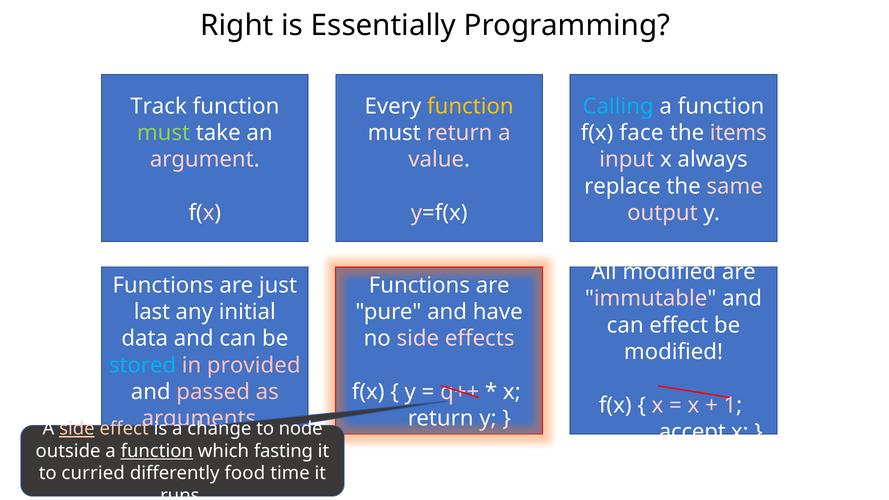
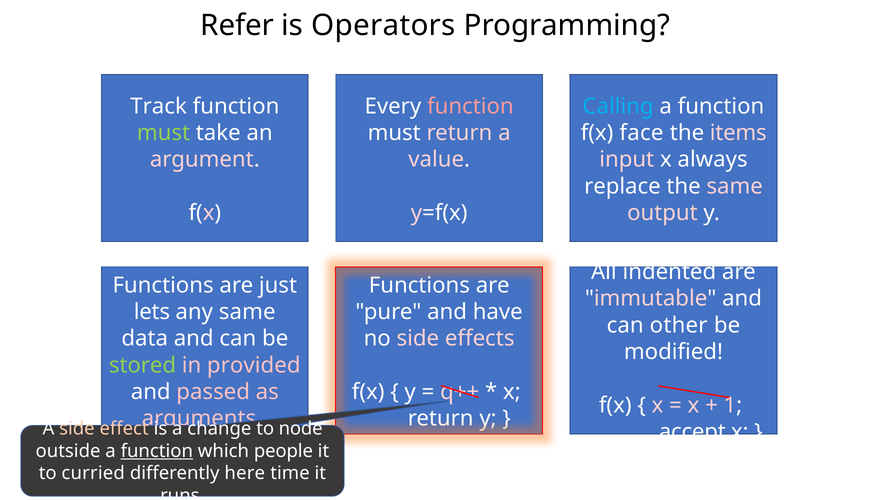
Right: Right -> Refer (237, 25)
Essentially: Essentially -> Operators (383, 25)
function colour: yellow -> pink (470, 106)
All modified: modified -> indented (669, 272)
last: last -> lets (152, 312)
any initial: initial -> same (247, 312)
can effect: effect -> other (679, 325)
stored colour: light blue -> light green (143, 365)
side underline: present -> none (77, 429)
fasting: fasting -> people (283, 451)
food: food -> here (245, 473)
